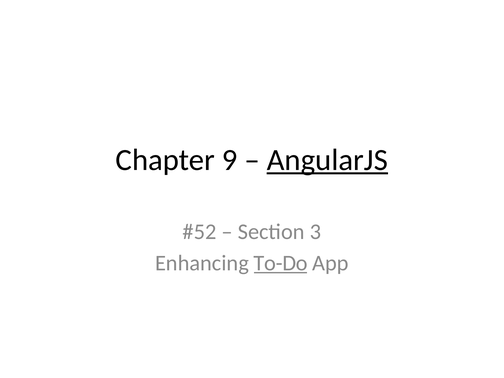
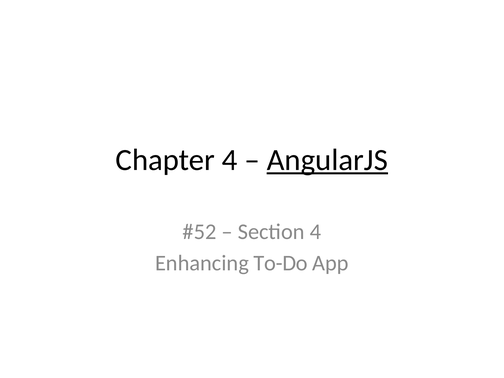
Chapter 9: 9 -> 4 (230, 160)
Section 3: 3 -> 4 (315, 232)
To-Do underline: present -> none (281, 263)
